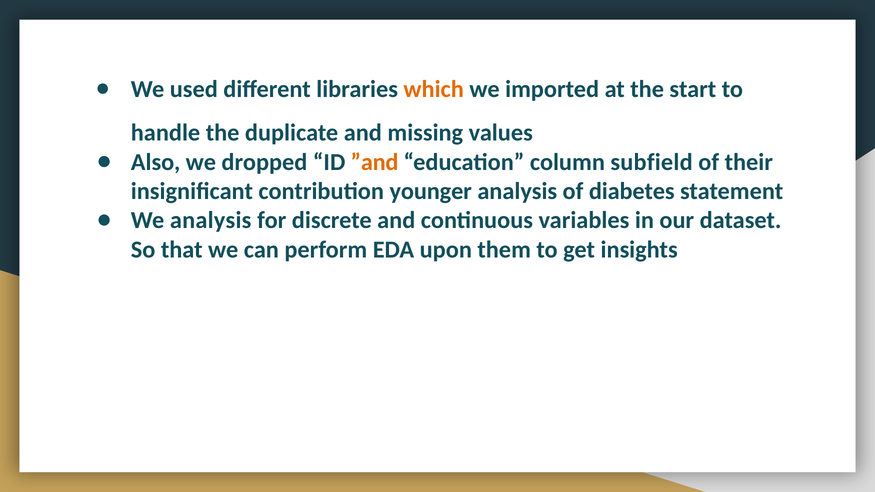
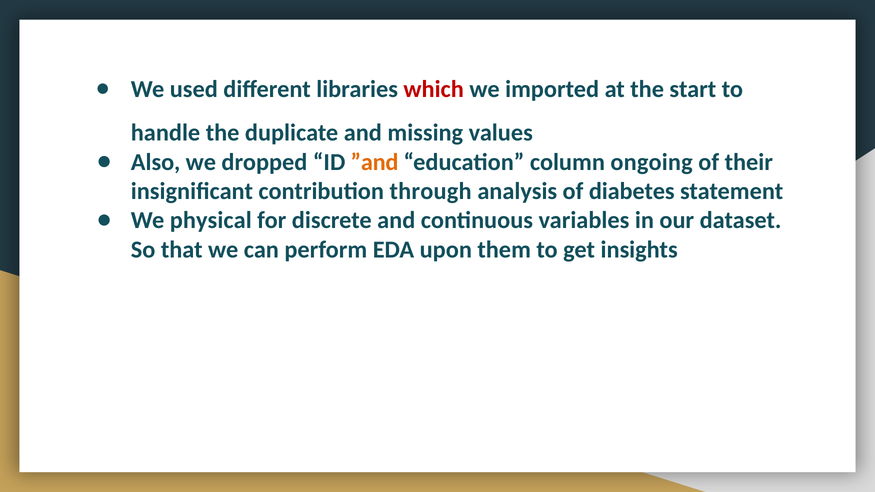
which colour: orange -> red (434, 89)
subfield: subfield -> ongoing (652, 162)
younger: younger -> through (431, 191)
We analysis: analysis -> physical (211, 221)
